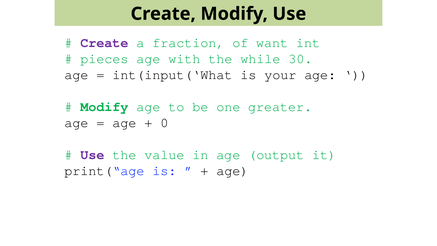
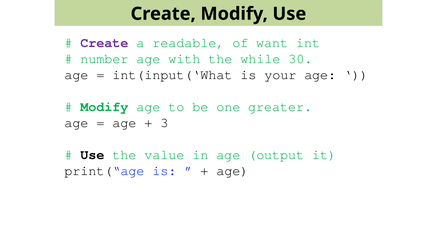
fraction: fraction -> readable (188, 43)
pieces: pieces -> number (105, 59)
0: 0 -> 3 (164, 123)
Use colour: purple -> black (93, 155)
